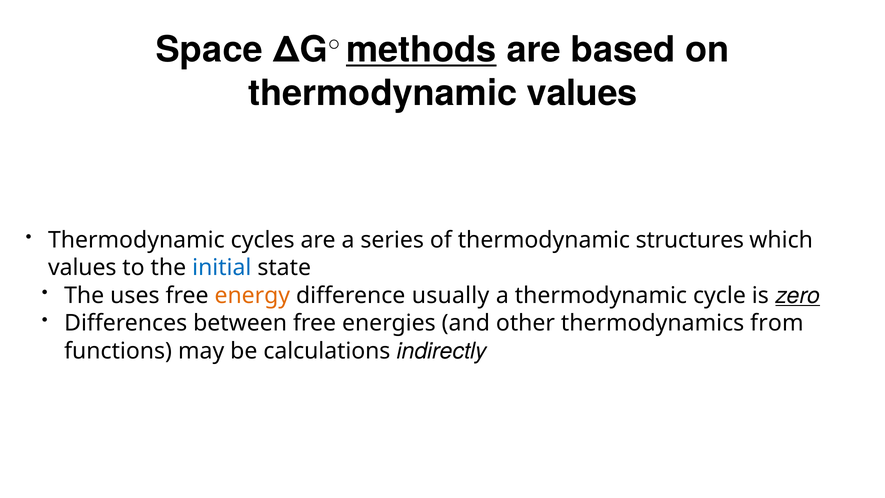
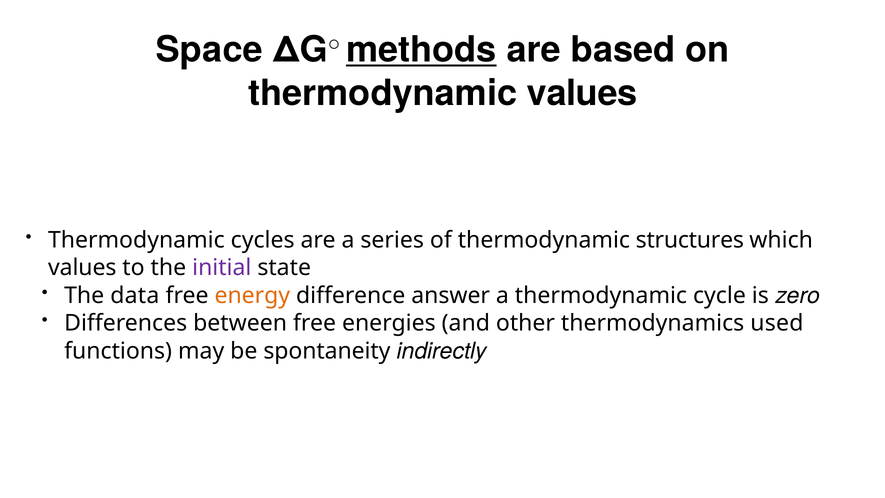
initial colour: blue -> purple (222, 268)
uses: uses -> data (135, 295)
usually: usually -> answer (451, 295)
zero underline: present -> none (798, 295)
from: from -> used (777, 323)
calculations: calculations -> spontaneity (327, 351)
